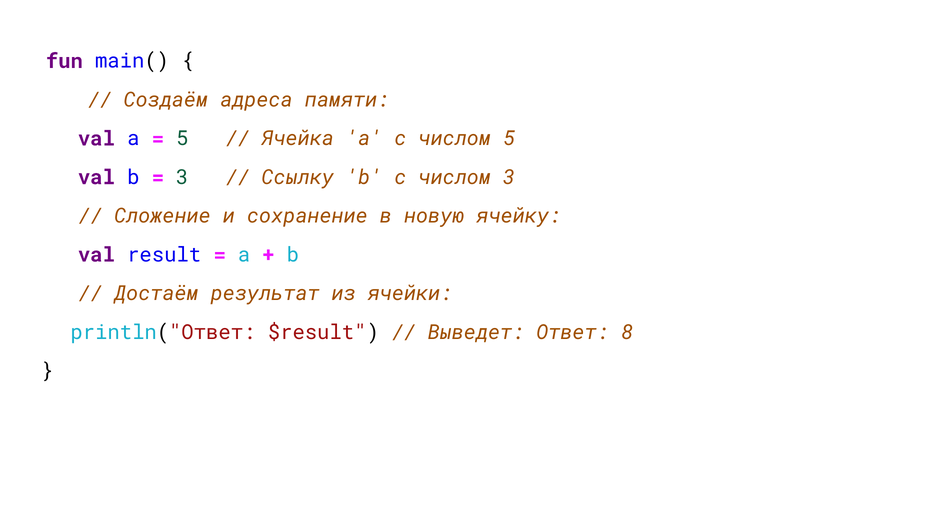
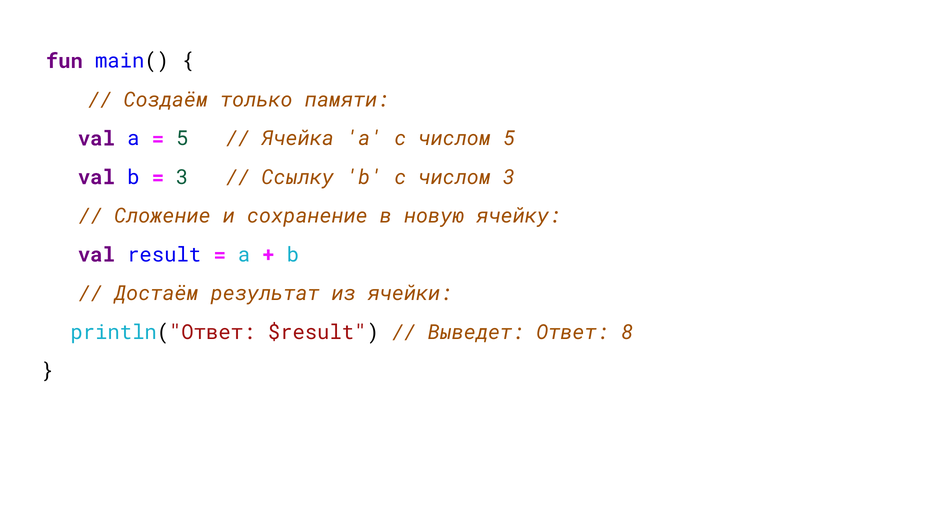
адреса: адреса -> только (256, 100)
